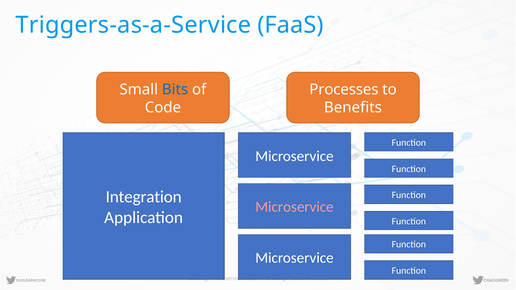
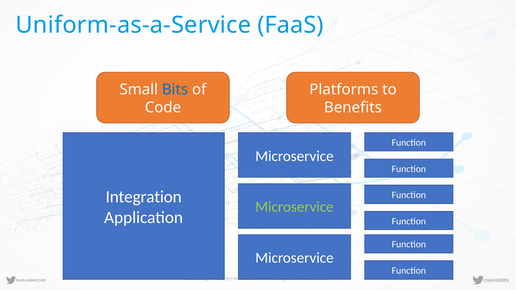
Triggers-as-a-Service: Triggers-as-a-Service -> Uniform-as-a-Service (133, 25)
Processes: Processes -> Platforms (344, 90)
Microservice colour: pink -> light green (294, 207)
